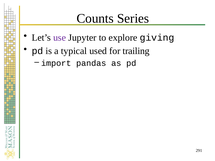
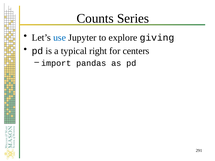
use colour: purple -> blue (60, 38)
used: used -> right (98, 51)
trailing: trailing -> centers (136, 51)
